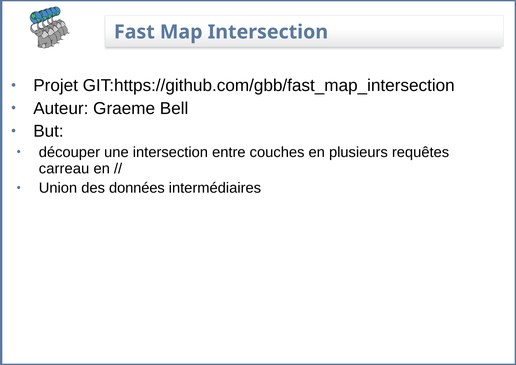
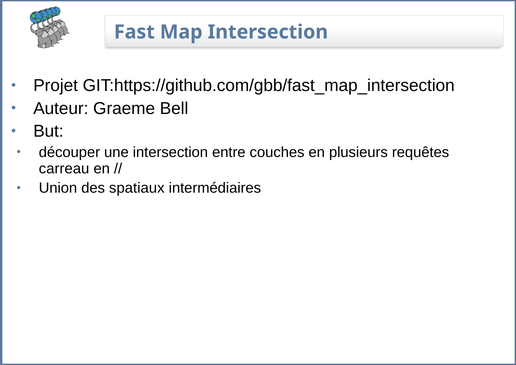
données: données -> spatiaux (137, 188)
